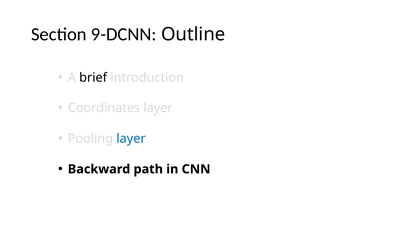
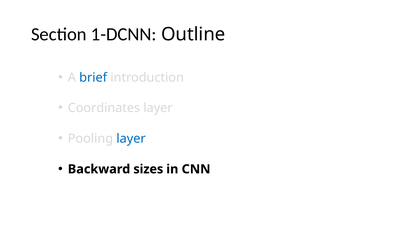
9-DCNN: 9-DCNN -> 1-DCNN (124, 34)
brief colour: black -> blue (93, 78)
path: path -> sizes (148, 169)
